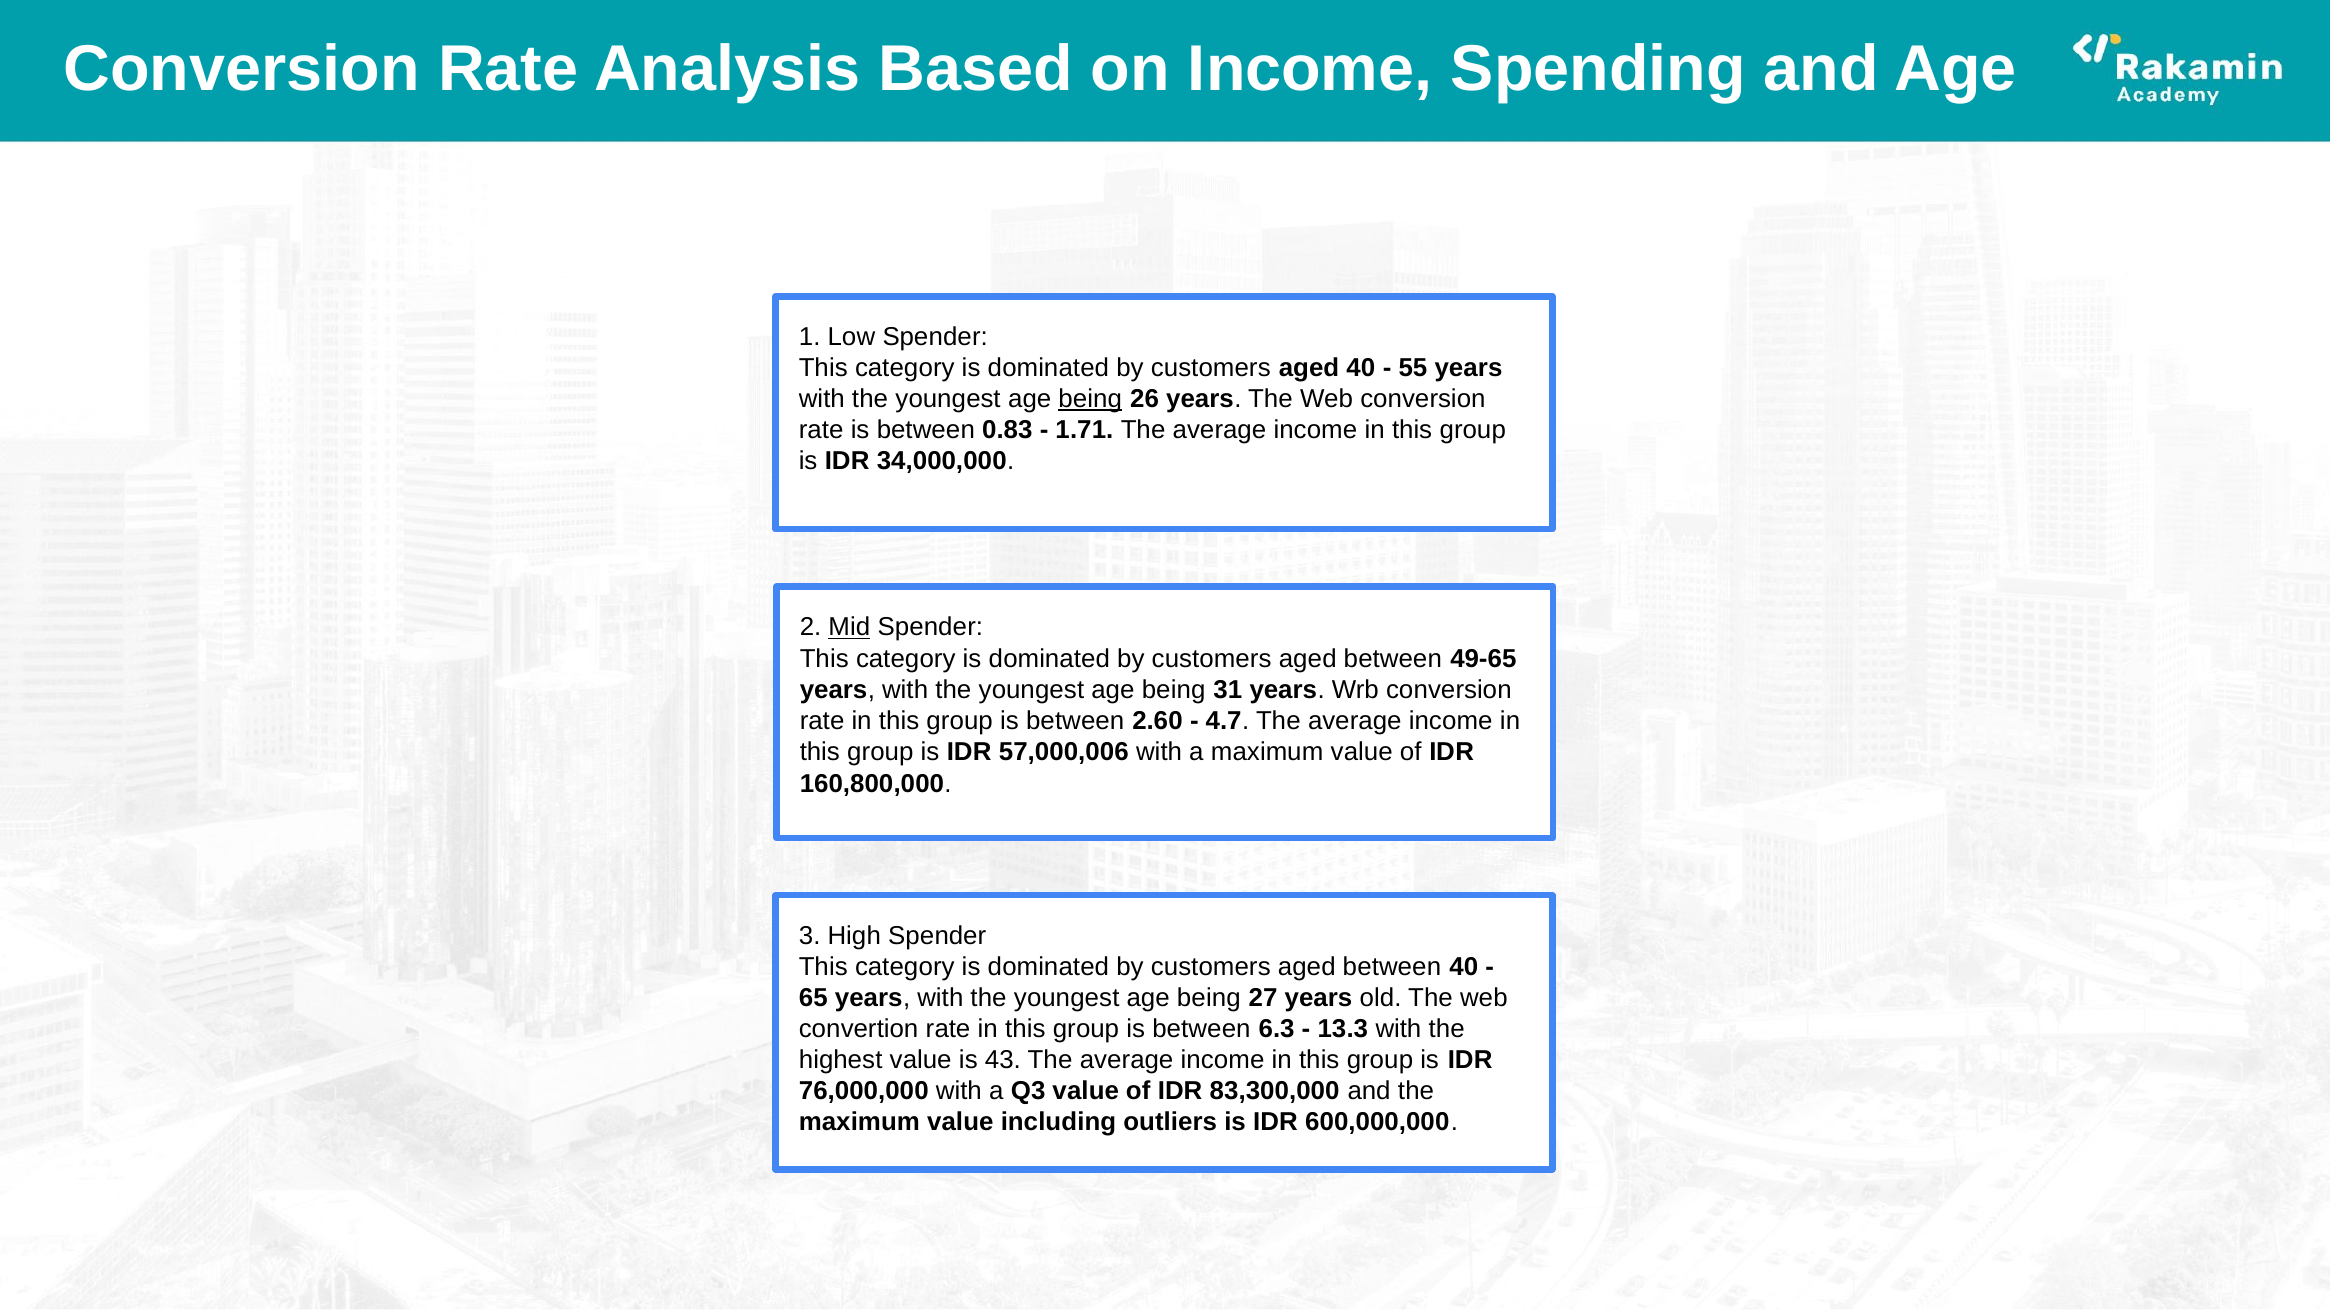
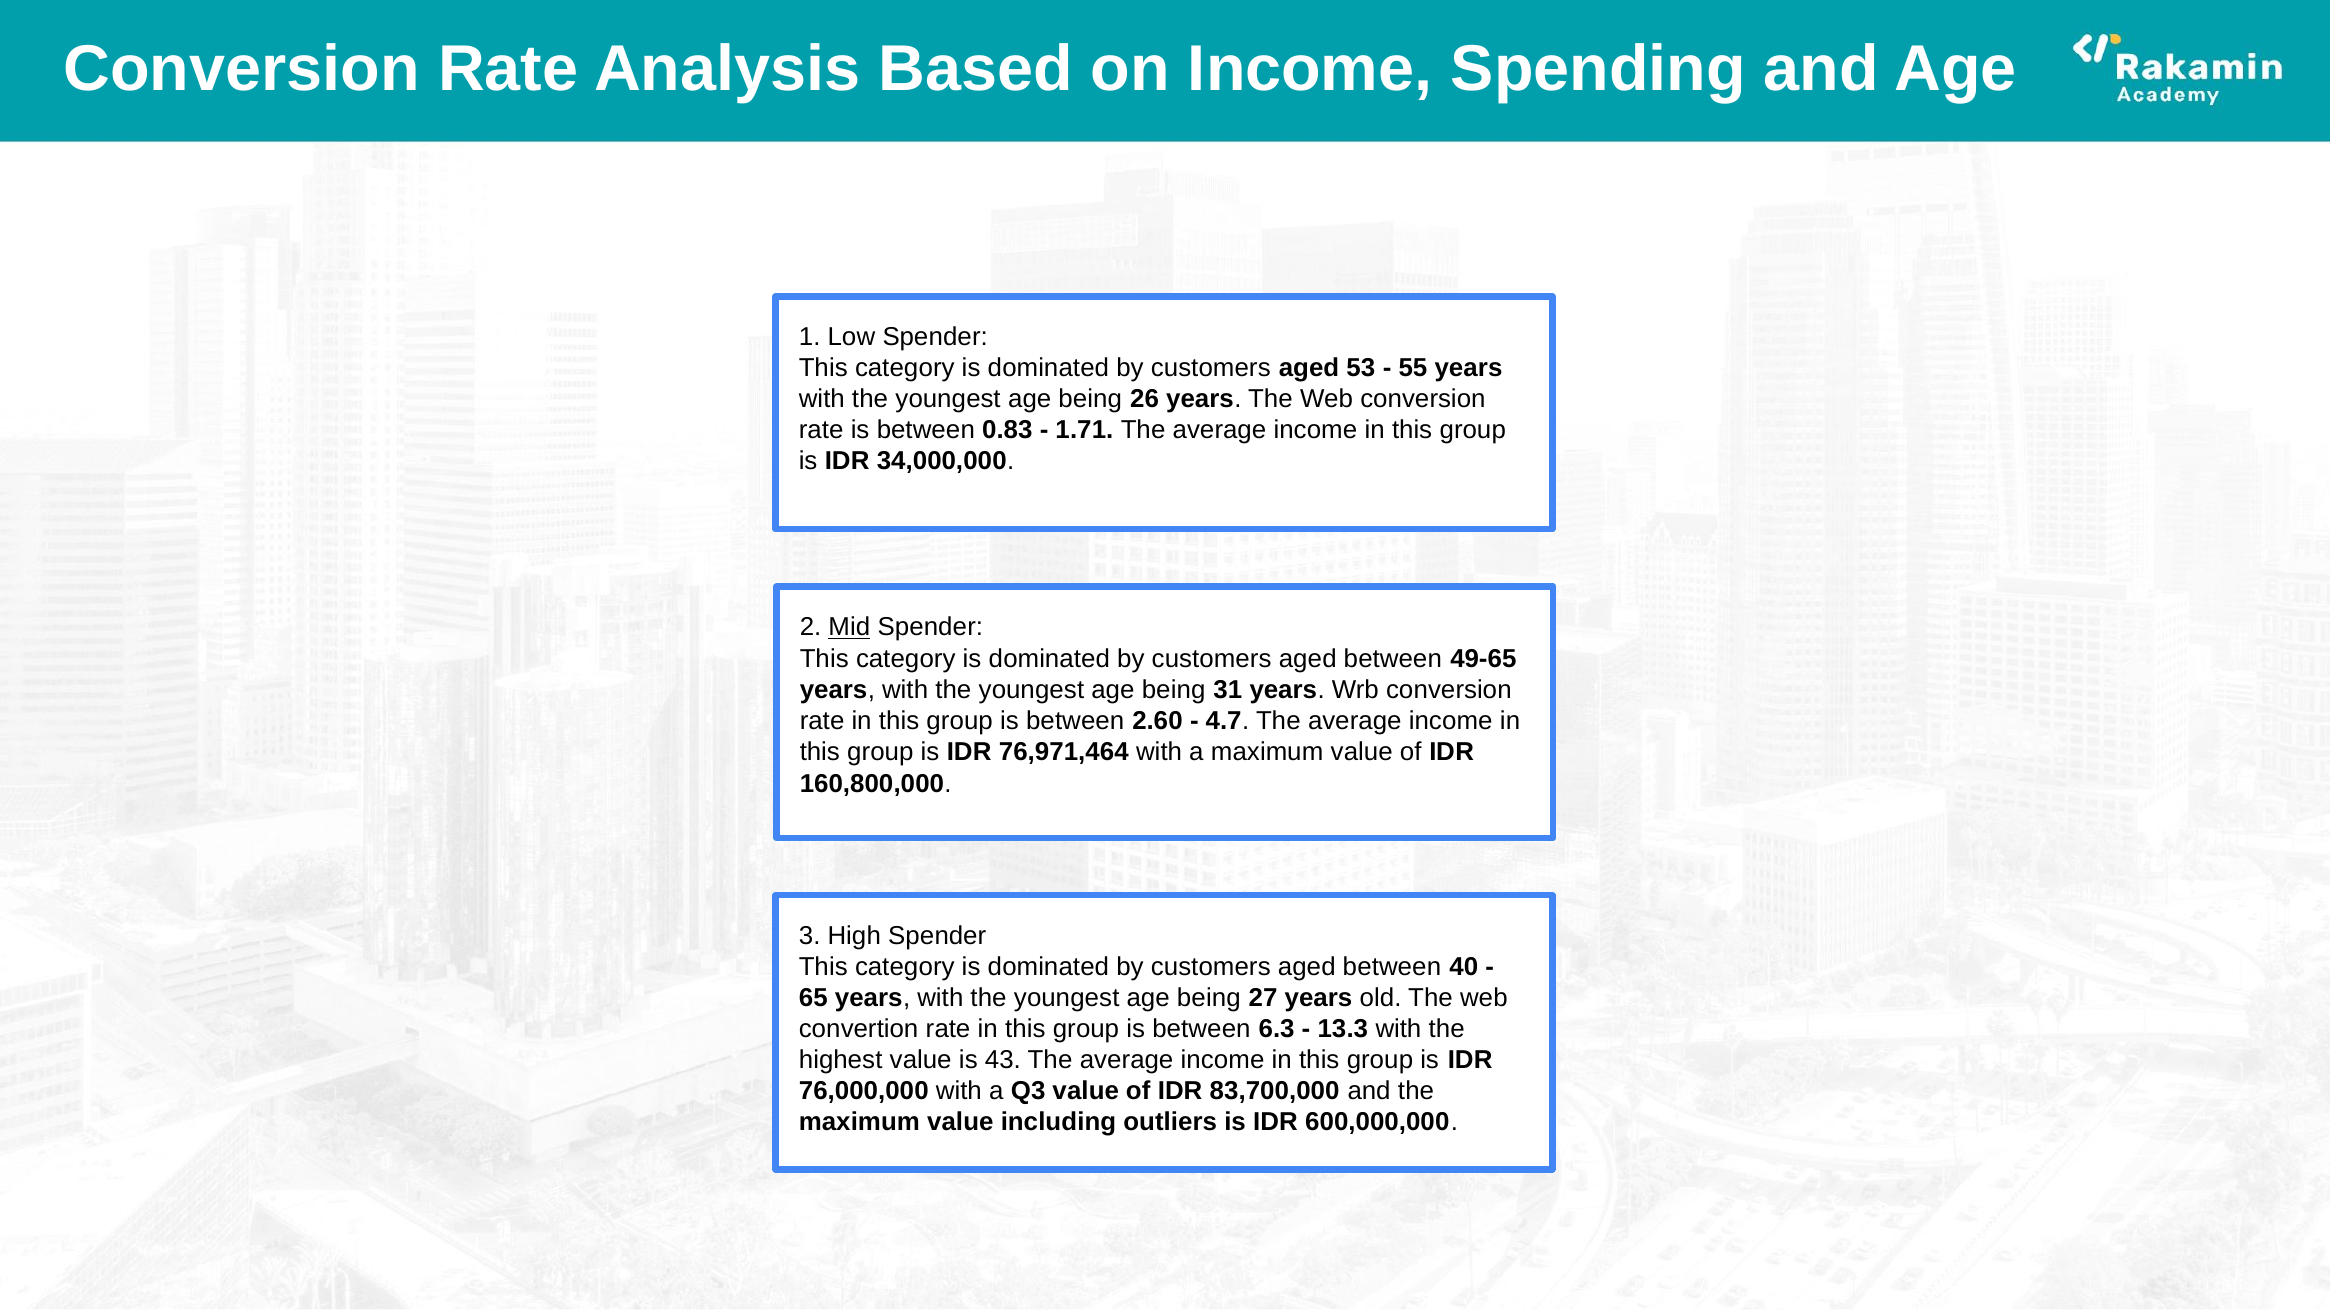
aged 40: 40 -> 53 (1361, 368)
being underline: present -> none (1090, 399)
57,000,006: 57,000,006 -> 76,971,464 (1064, 753)
83,300,000: 83,300,000 -> 83,700,000 (1275, 1091)
